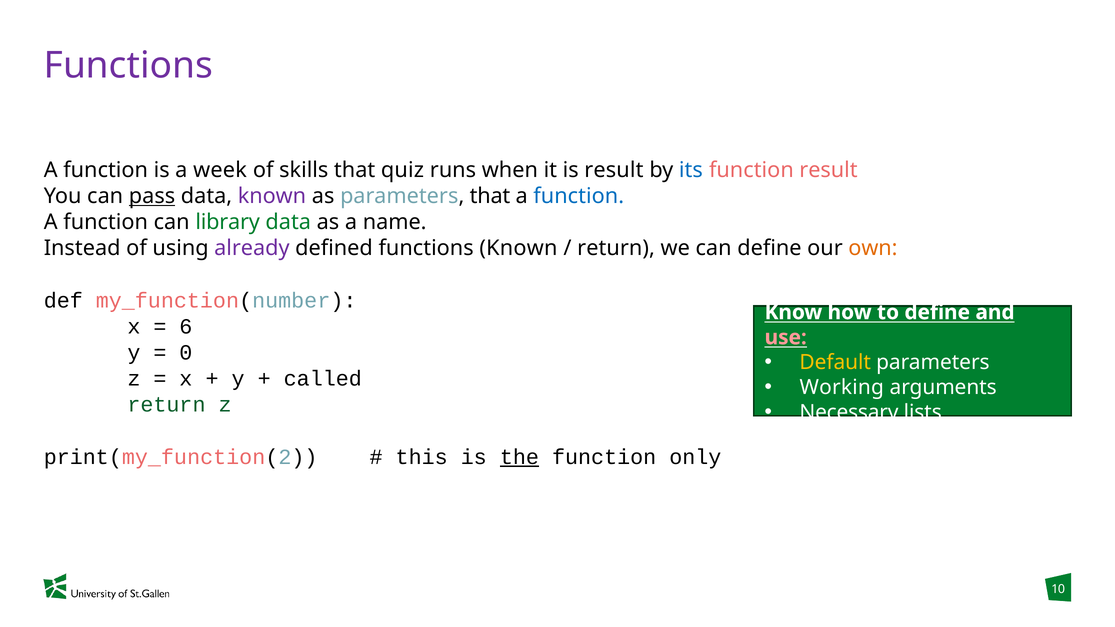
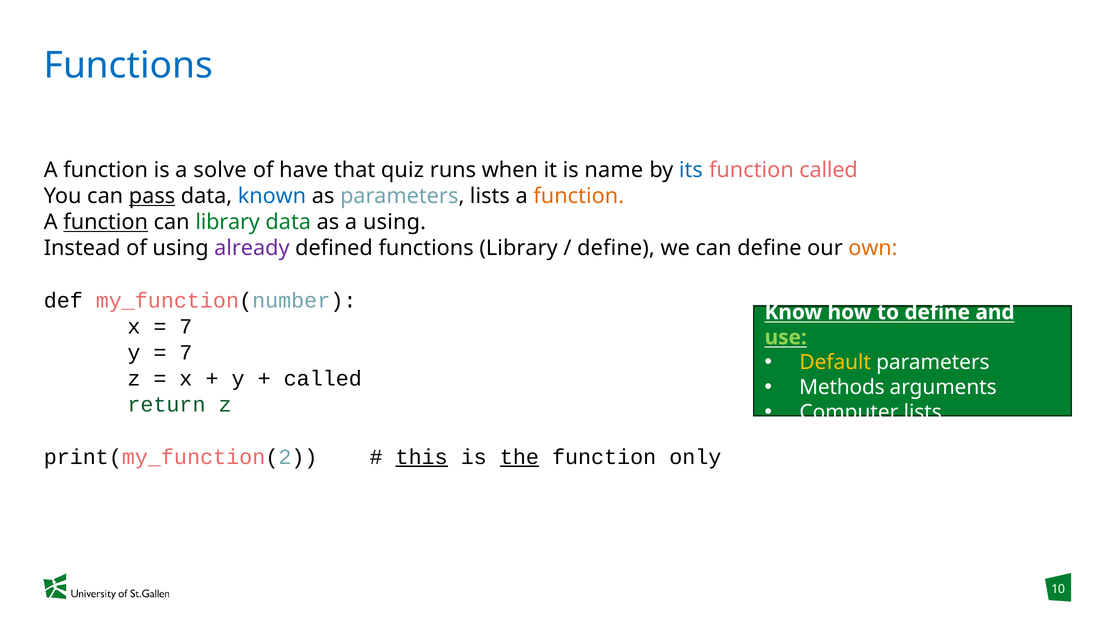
Functions colour: purple -> blue (128, 66)
week: week -> solve (220, 170)
skills: skills -> have (304, 170)
is result: result -> name (614, 170)
function result: result -> called (829, 170)
known colour: purple -> blue (272, 196)
parameters that: that -> lists (490, 196)
function colour: blue -> orange (579, 196)
function underline: none -> present (106, 222)
a name: name -> using (395, 222)
functions Known: Known -> Library (519, 248)
return: return -> define (616, 248)
6: 6 -> 7 (186, 327)
use colour: pink -> light green (786, 337)
0: 0 -> 7 (186, 353)
Working: Working -> Methods (842, 388)
Necessary: Necessary -> Computer (849, 413)
this underline: none -> present (422, 457)
